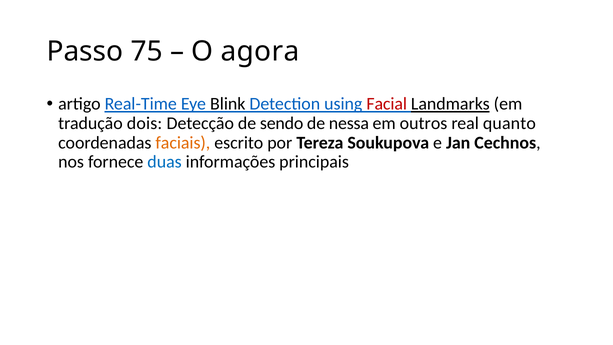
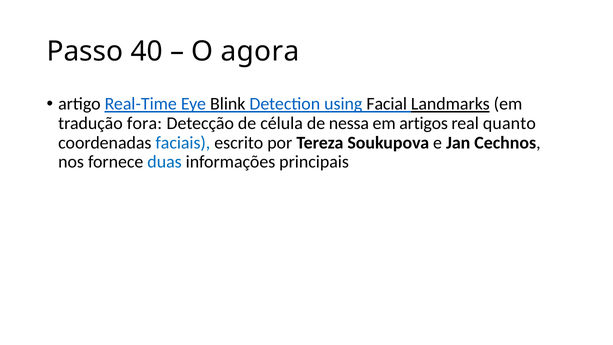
75: 75 -> 40 (147, 51)
Facial colour: red -> black (387, 104)
dois: dois -> fora (145, 123)
sendo: sendo -> célula (282, 123)
outros: outros -> artigos (424, 123)
faciais colour: orange -> blue (183, 143)
